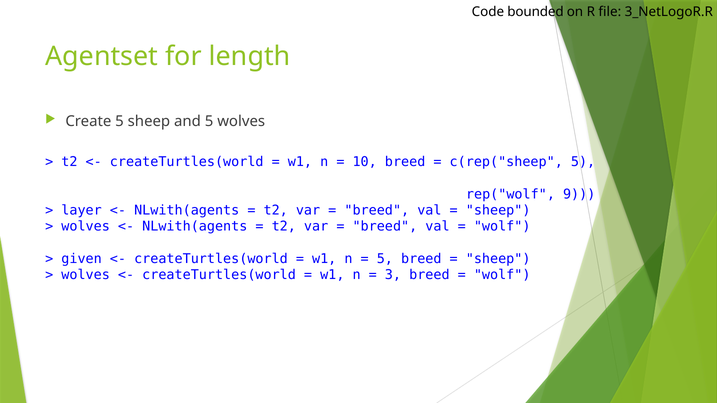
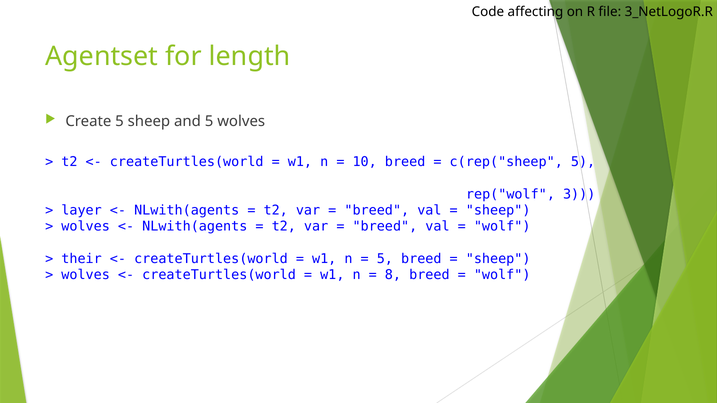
bounded: bounded -> affecting (535, 12)
9: 9 -> 3 (579, 194)
given: given -> their (82, 259)
3: 3 -> 8 (393, 275)
